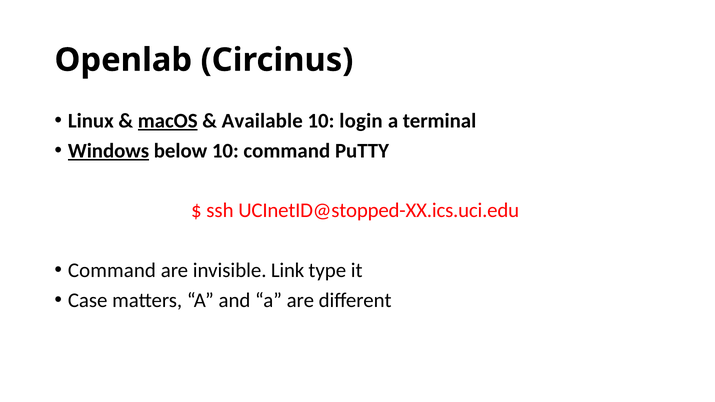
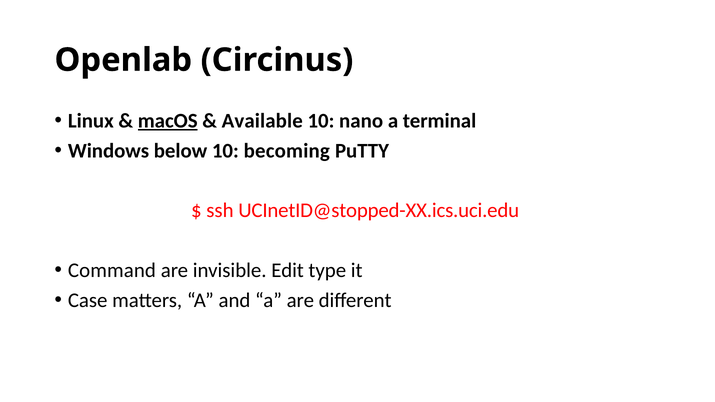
login: login -> nano (361, 121)
Windows underline: present -> none (109, 151)
10 command: command -> becoming (287, 151)
Link: Link -> Edit (288, 270)
